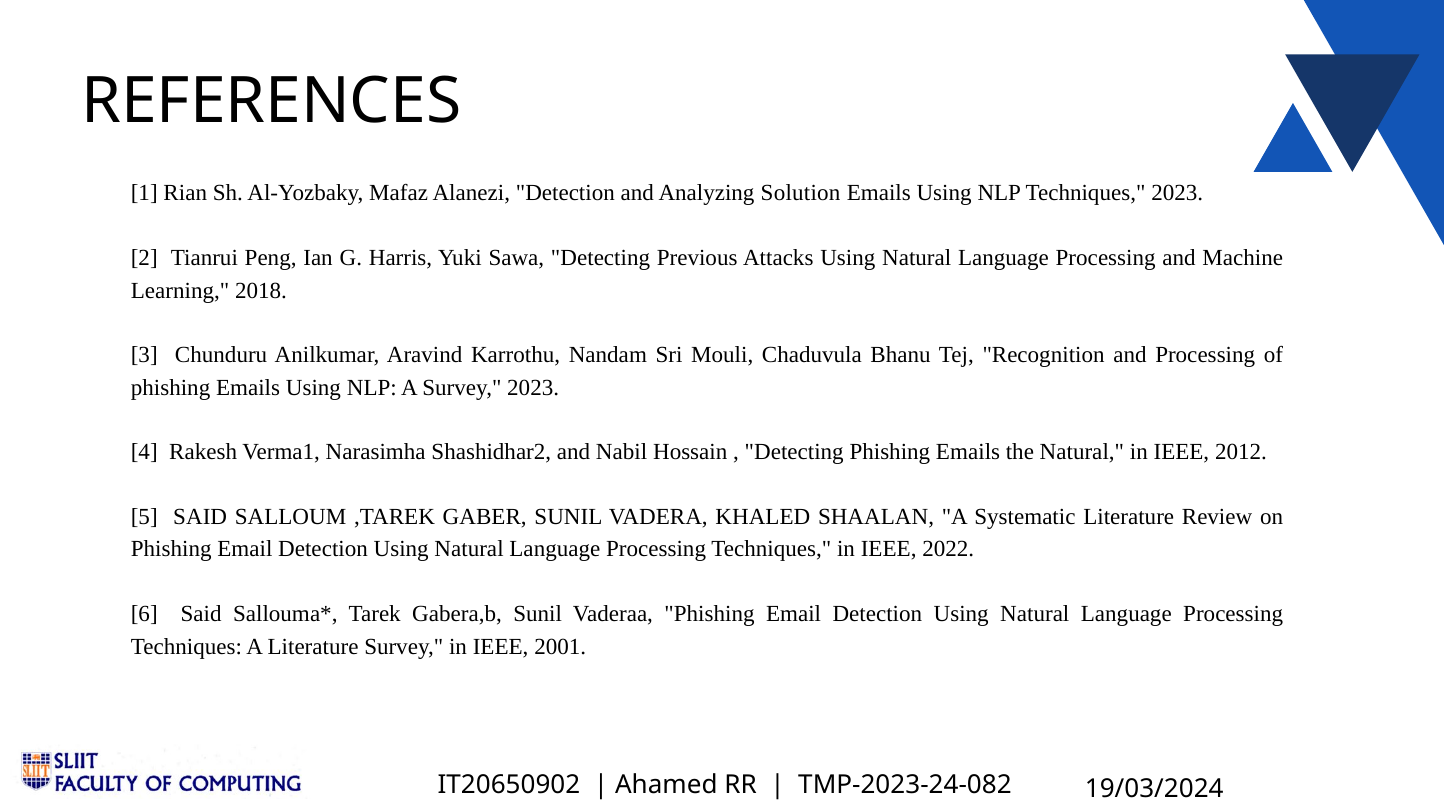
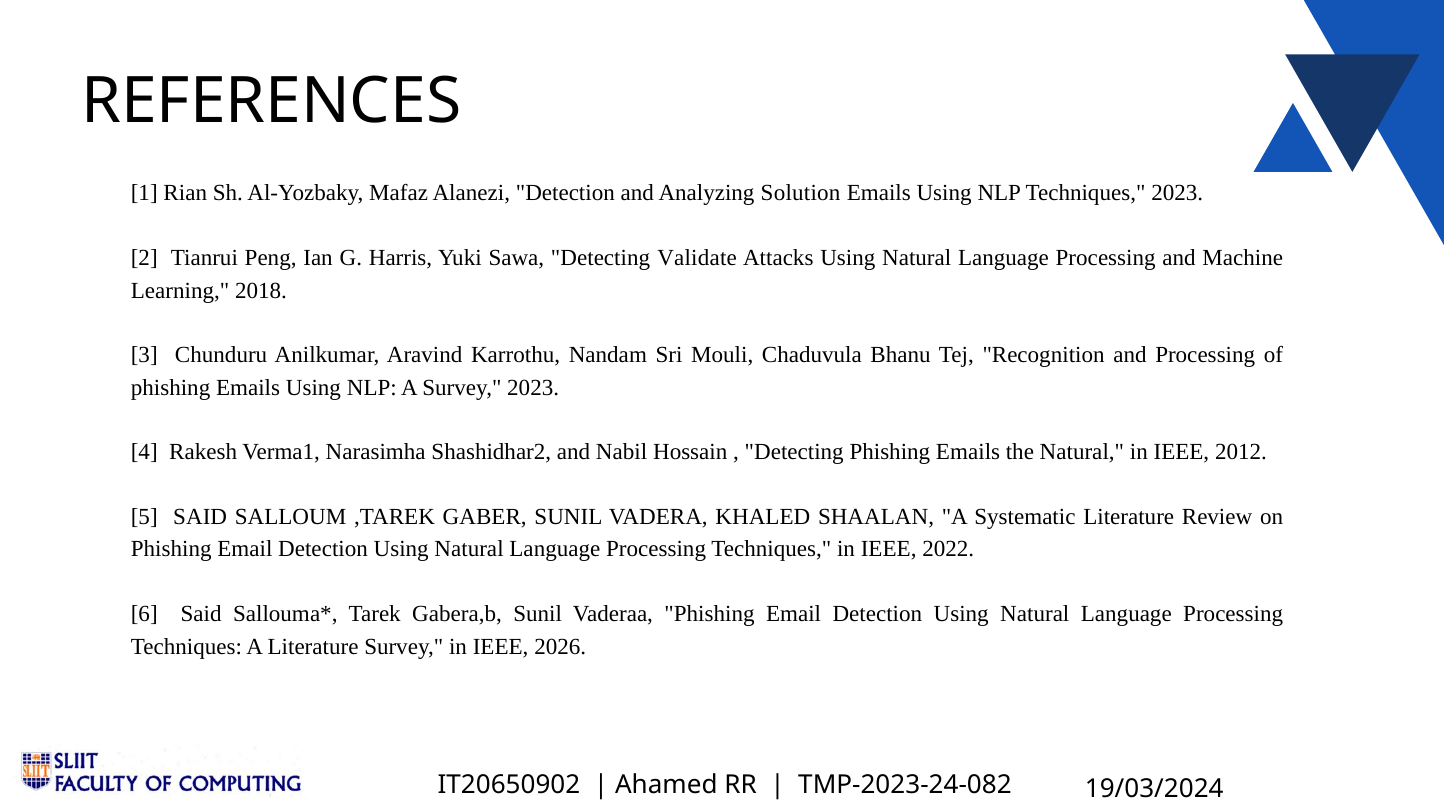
Previous: Previous -> Validate (697, 258)
2001: 2001 -> 2026 (560, 647)
